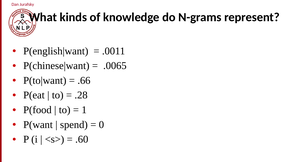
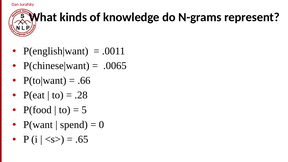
1: 1 -> 5 (84, 110)
.60: .60 -> .65 (82, 139)
